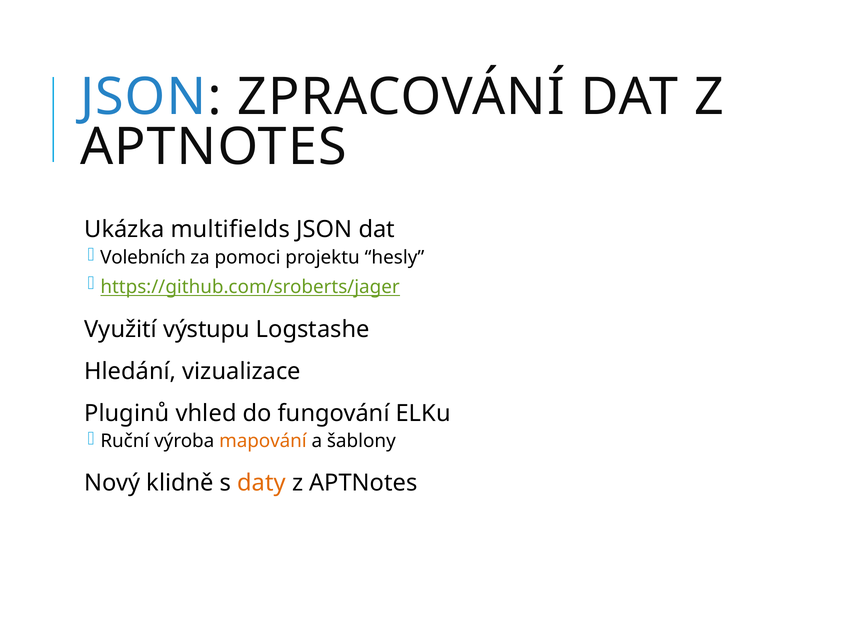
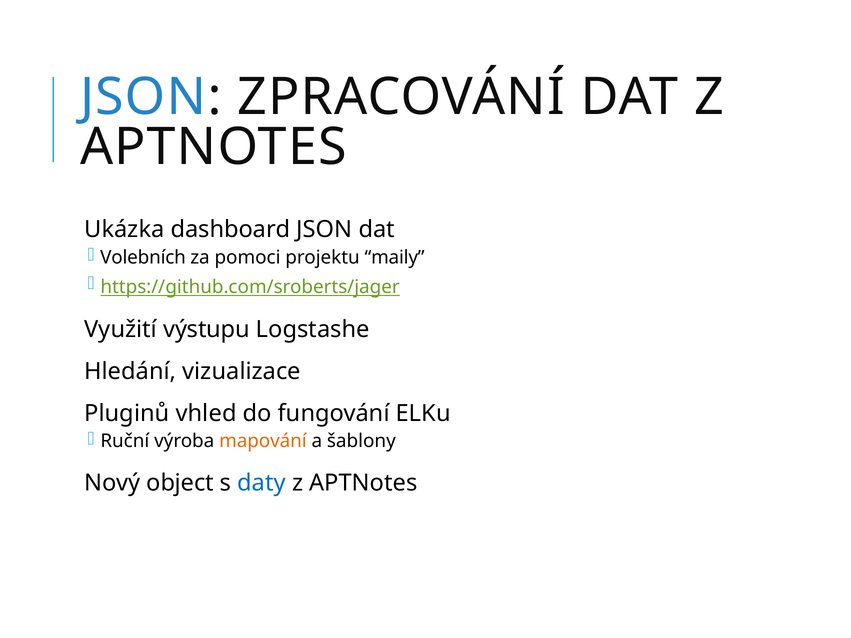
multifields: multifields -> dashboard (230, 230)
hesly: hesly -> maily (395, 257)
klidně: klidně -> object (180, 483)
daty colour: orange -> blue (262, 483)
